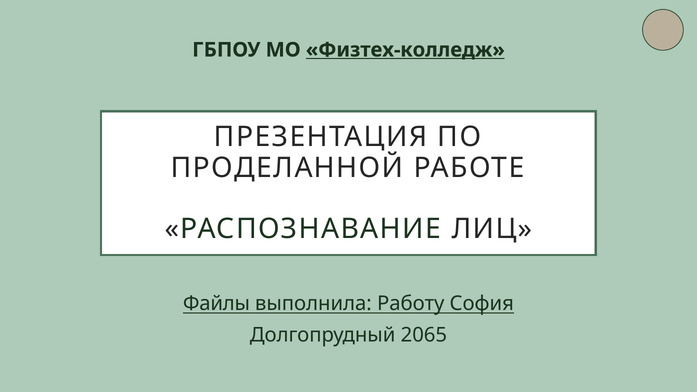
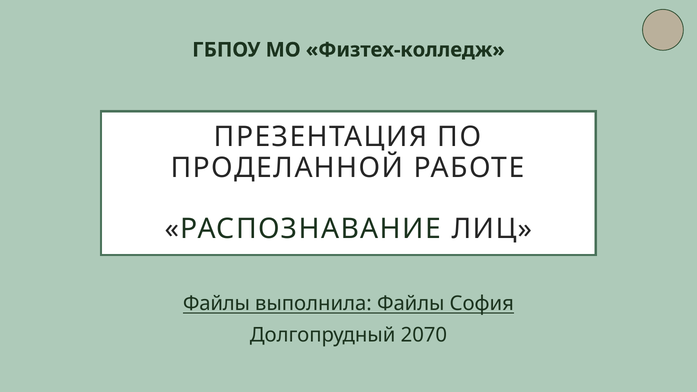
Физтех-колледж underline: present -> none (405, 50)
выполнила Работу: Работу -> Файлы (411, 304)
2065: 2065 -> 2070 (424, 335)
